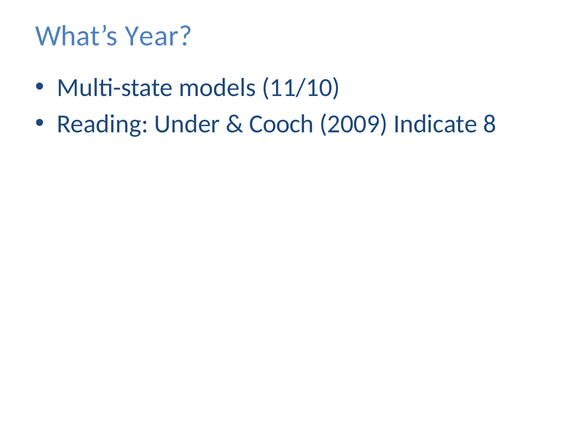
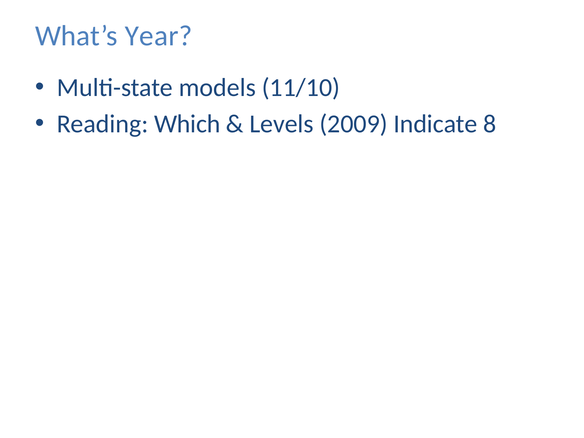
Under: Under -> Which (187, 124)
Cooch: Cooch -> Levels (281, 124)
